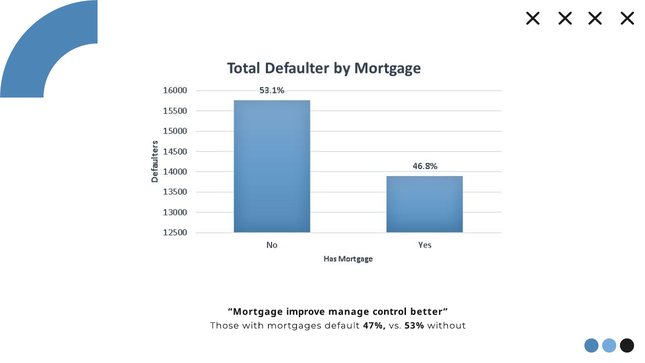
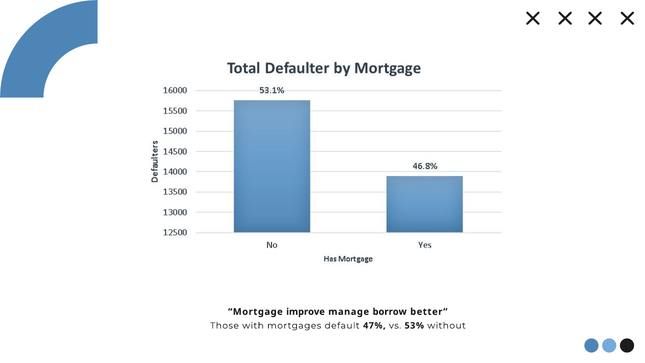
control: control -> borrow (390, 312)
